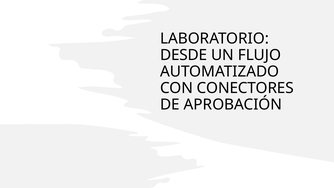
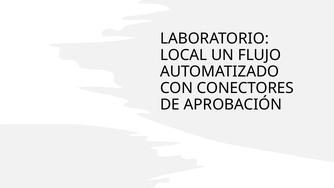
DESDE: DESDE -> LOCAL (184, 55)
